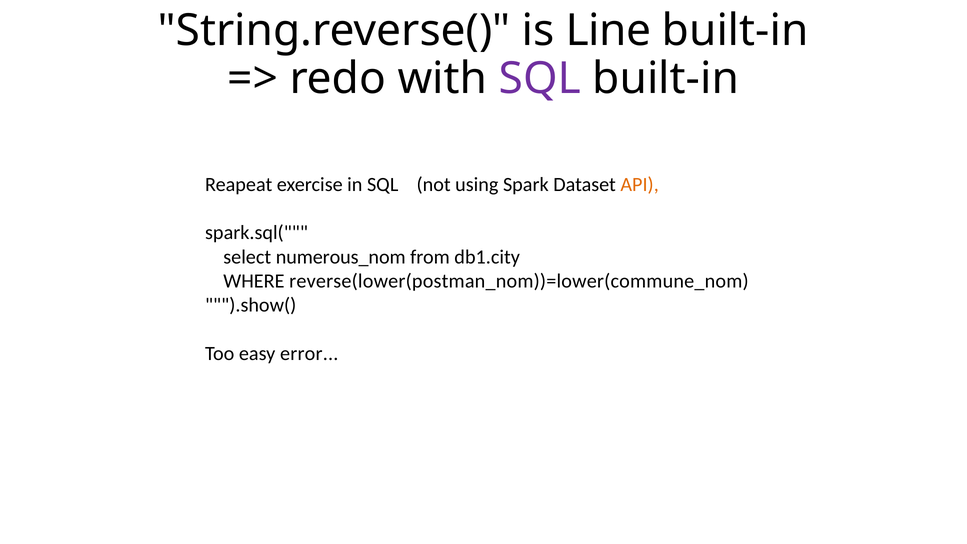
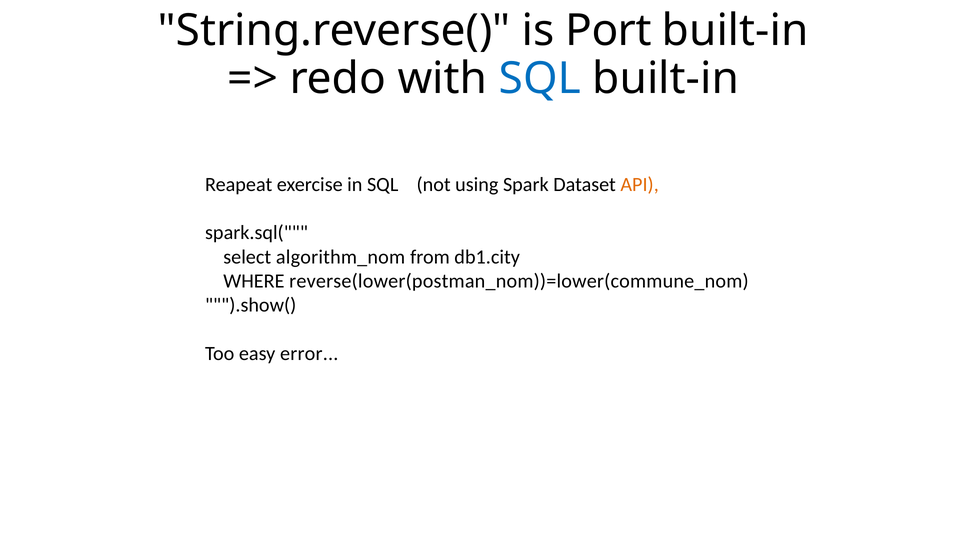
Line: Line -> Port (608, 31)
SQL colour: purple -> blue (540, 79)
numerous_nom: numerous_nom -> algorithm_nom (341, 257)
